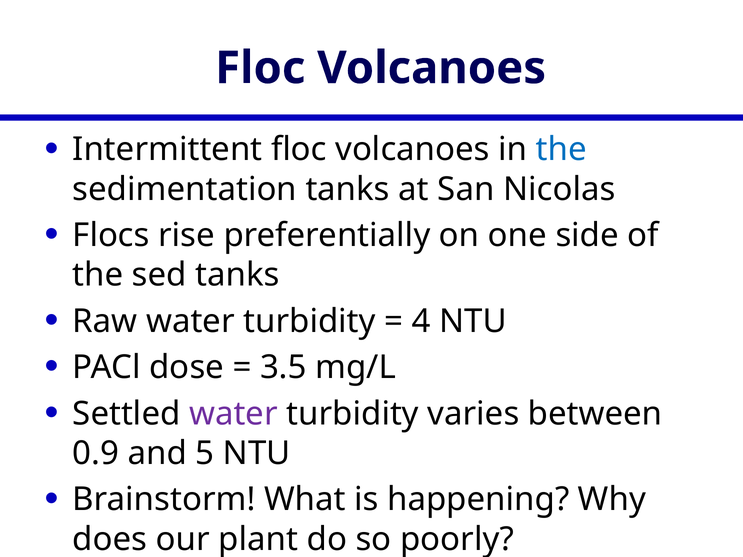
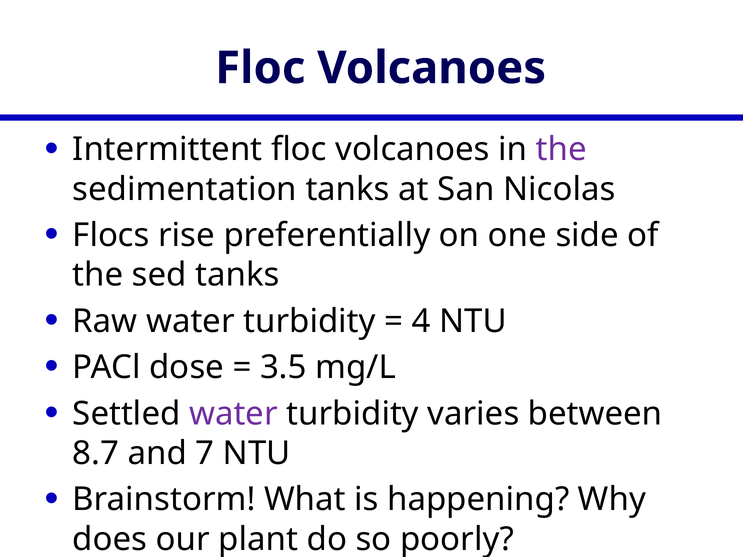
the colour: blue -> purple (561, 150)
0.9: 0.9 -> 8.7 (96, 454)
5: 5 -> 7 (205, 454)
